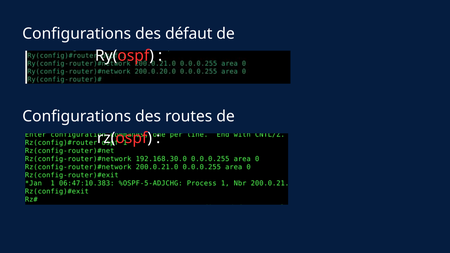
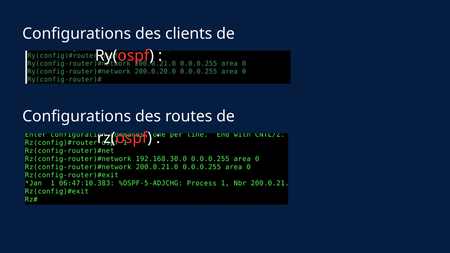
défaut: défaut -> clients (189, 34)
